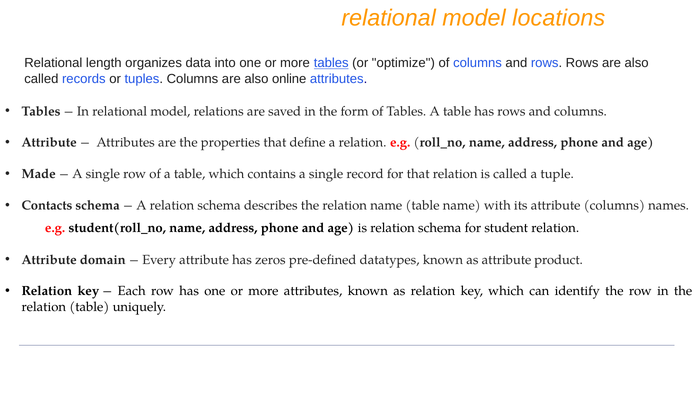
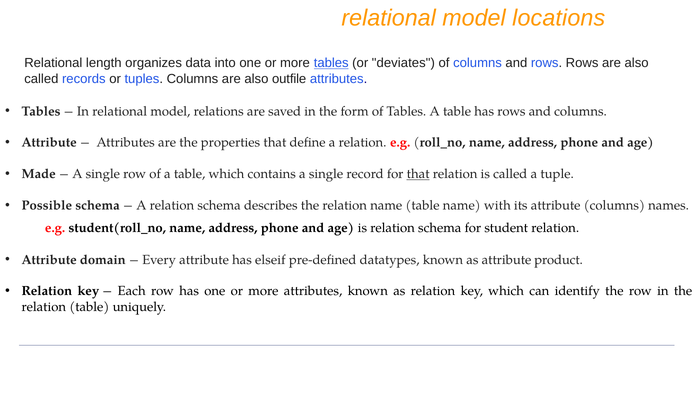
optimize: optimize -> deviates (403, 63)
online: online -> outfile (289, 79)
that underline: none -> present (418, 174)
Contacts: Contacts -> Possible (47, 205)
zeros: zeros -> elseif (270, 259)
